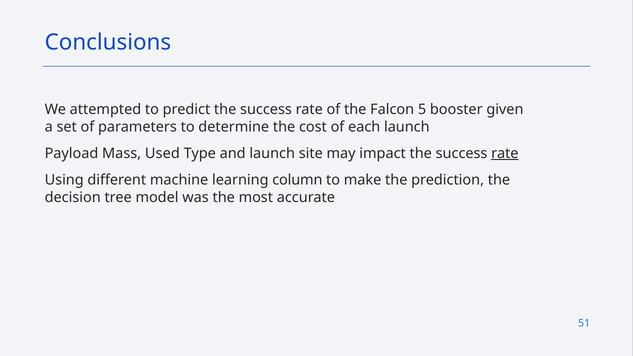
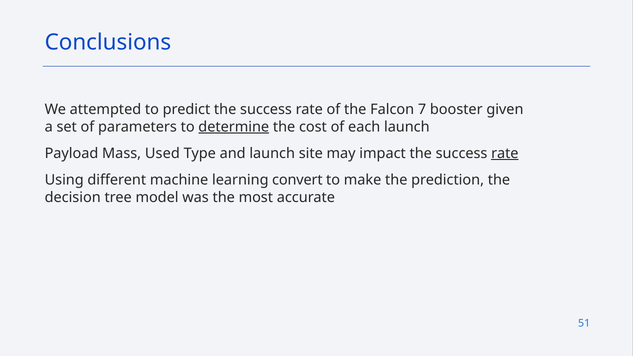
5: 5 -> 7 (422, 109)
determine underline: none -> present (234, 127)
column: column -> convert (297, 180)
